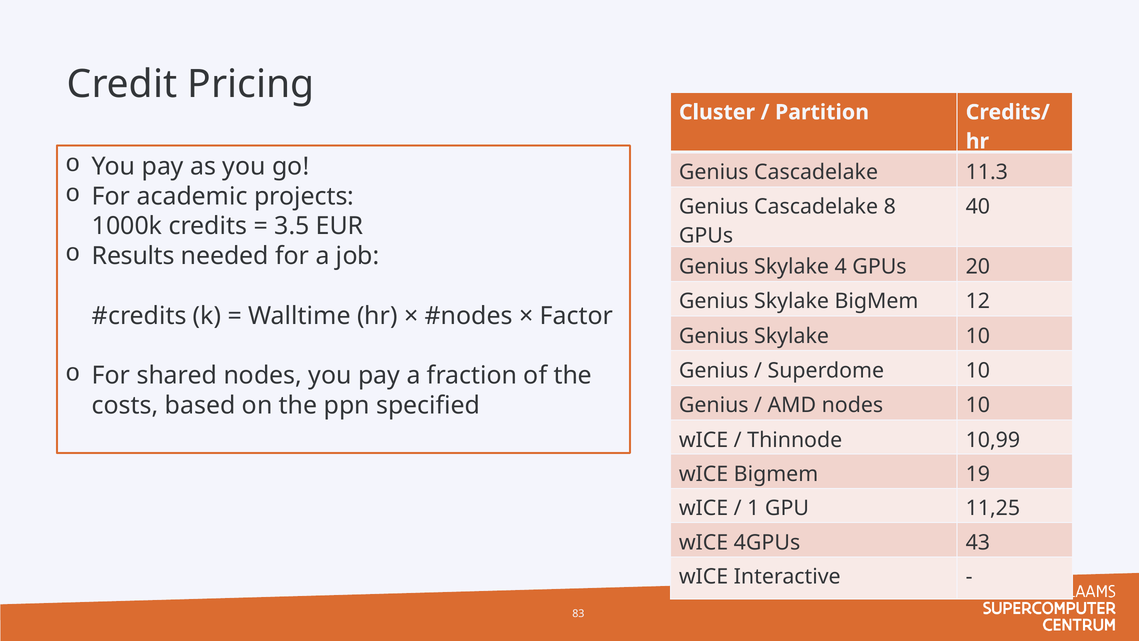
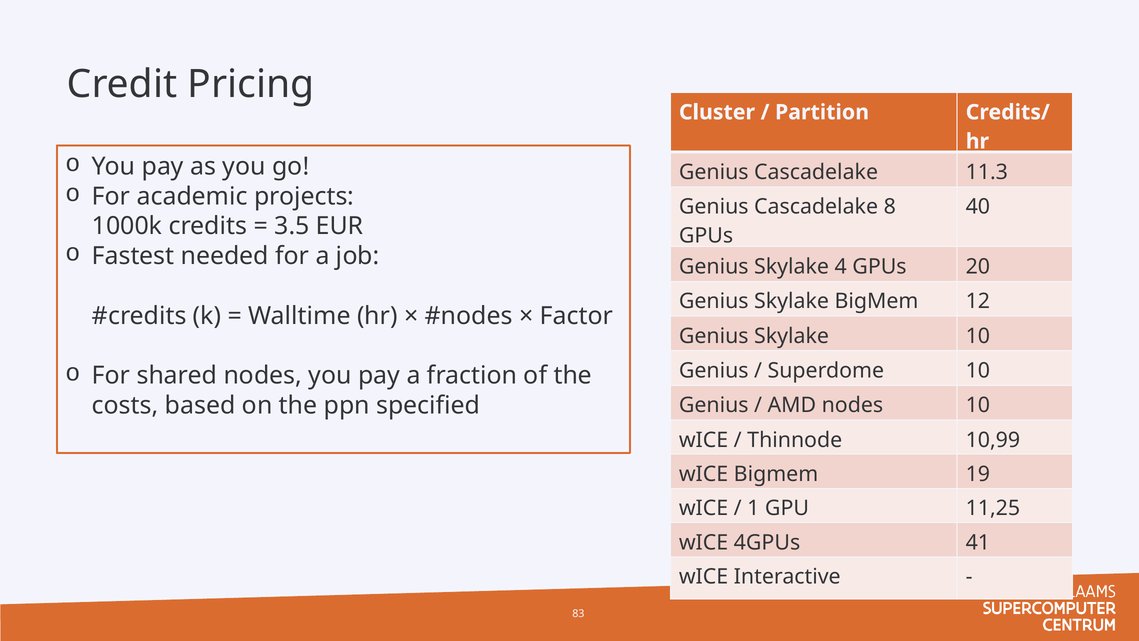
Results: Results -> Fastest (133, 256)
43: 43 -> 41 (978, 542)
